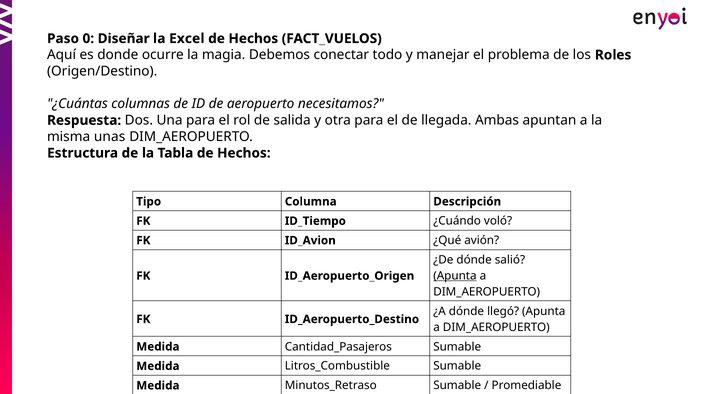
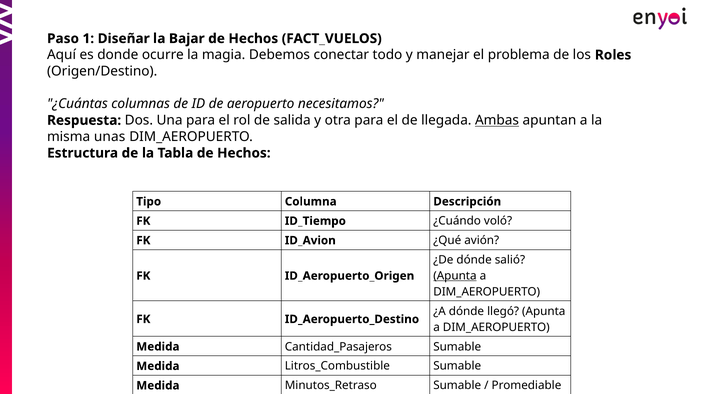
0: 0 -> 1 (88, 39)
Excel: Excel -> Bajar (187, 39)
Ambas underline: none -> present (497, 120)
